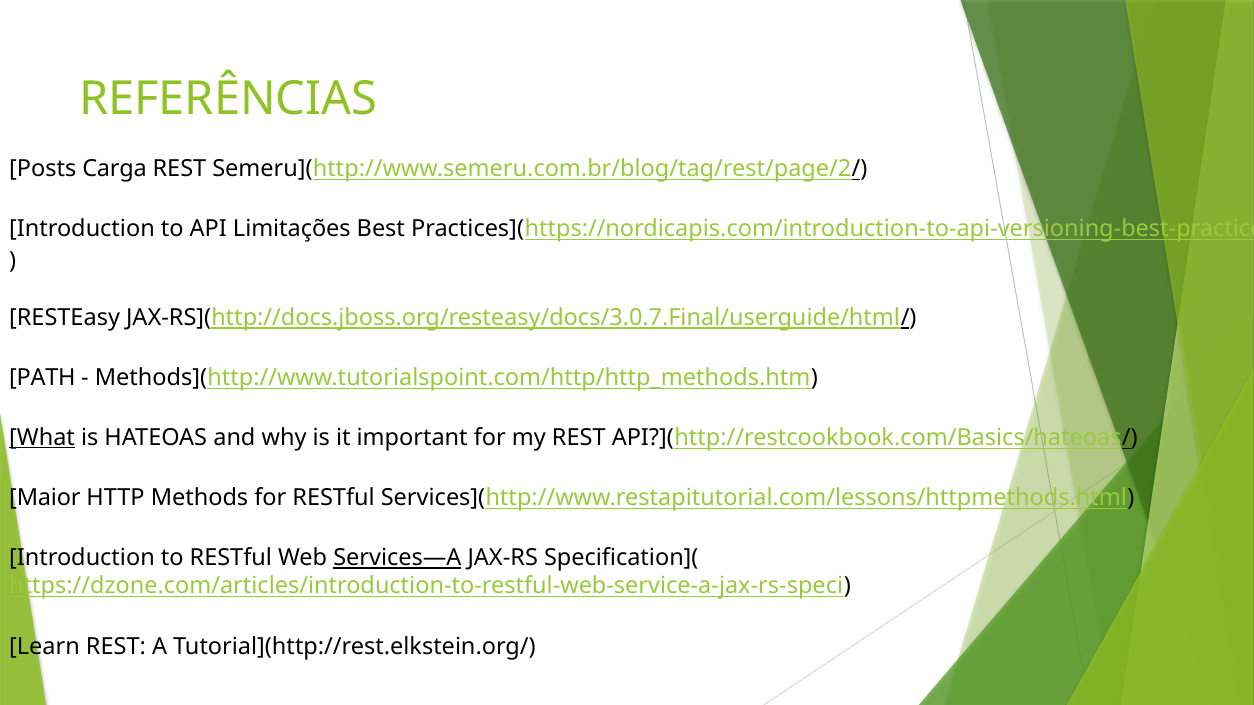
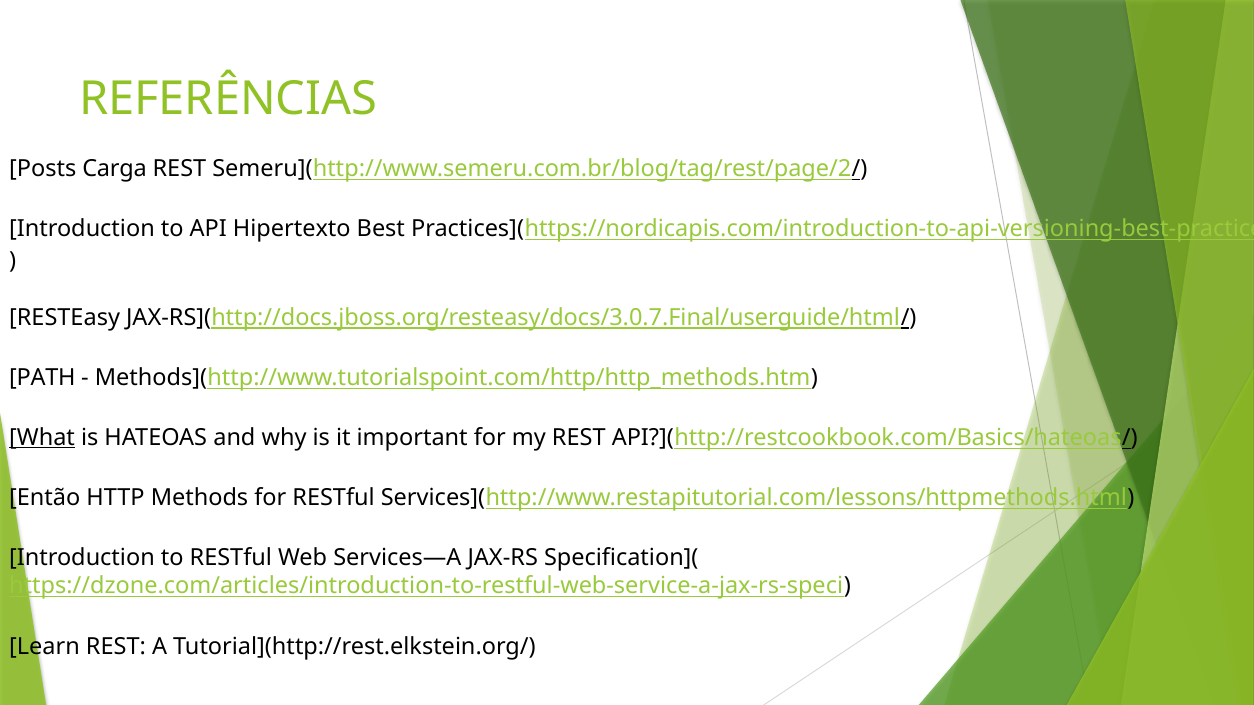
Limitações: Limitações -> Hipertexto (292, 229)
Maior: Maior -> Então (45, 498)
Services—A underline: present -> none (397, 558)
